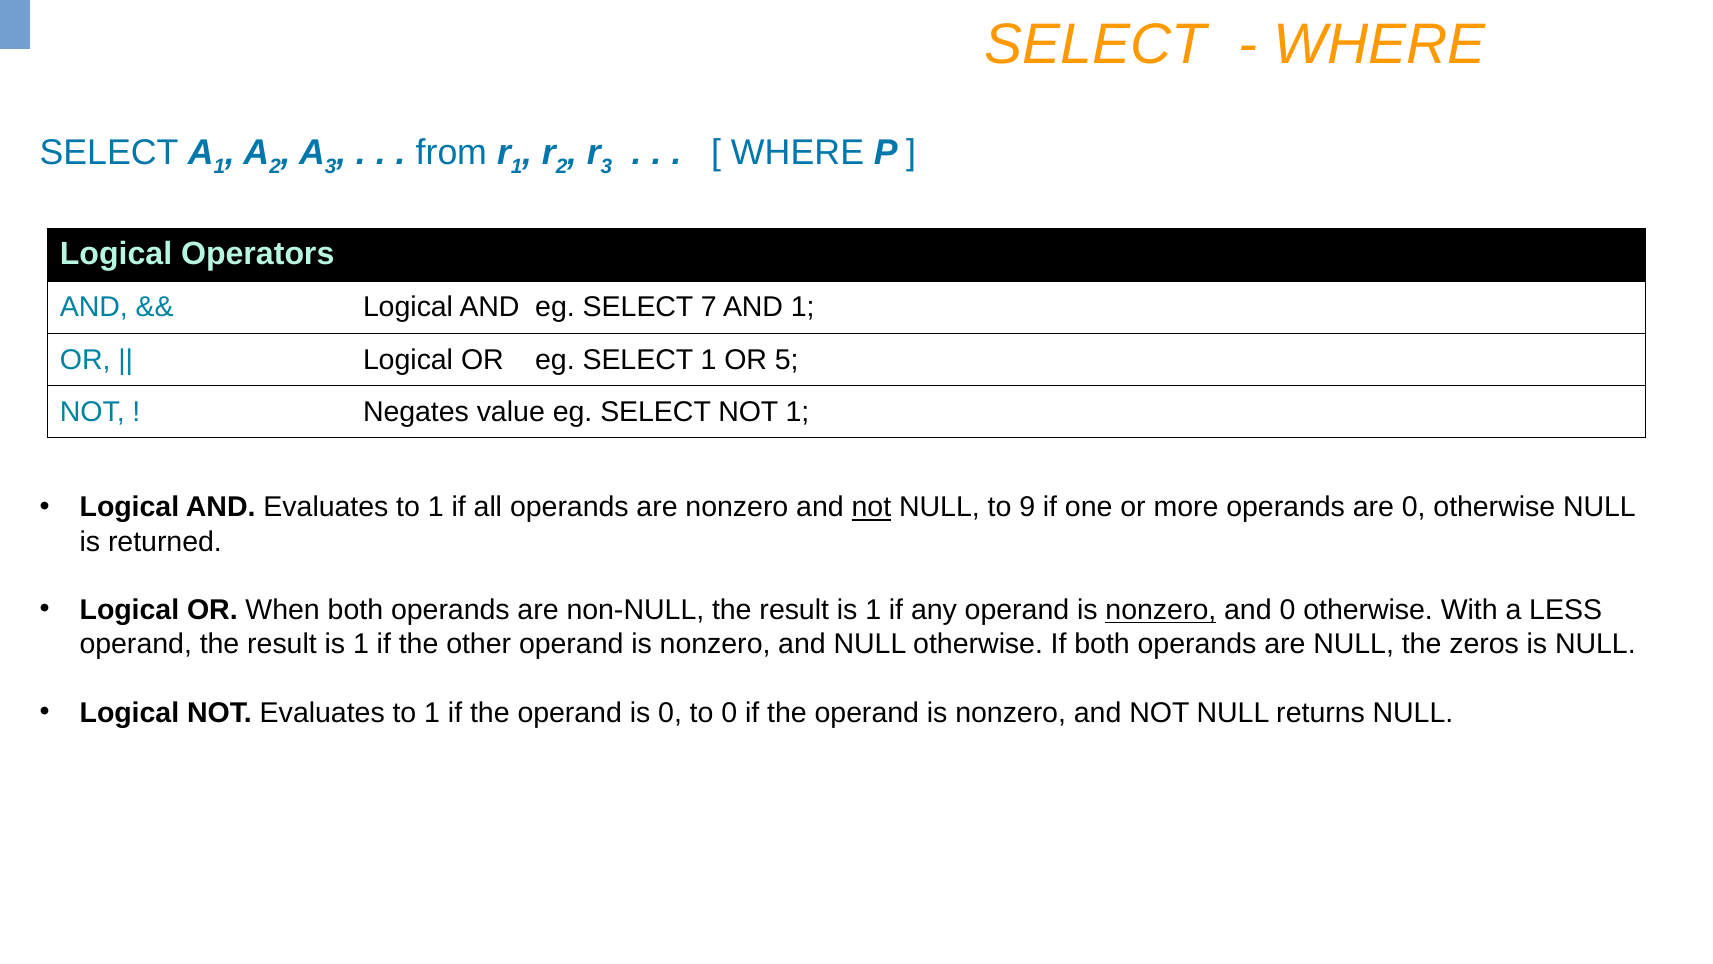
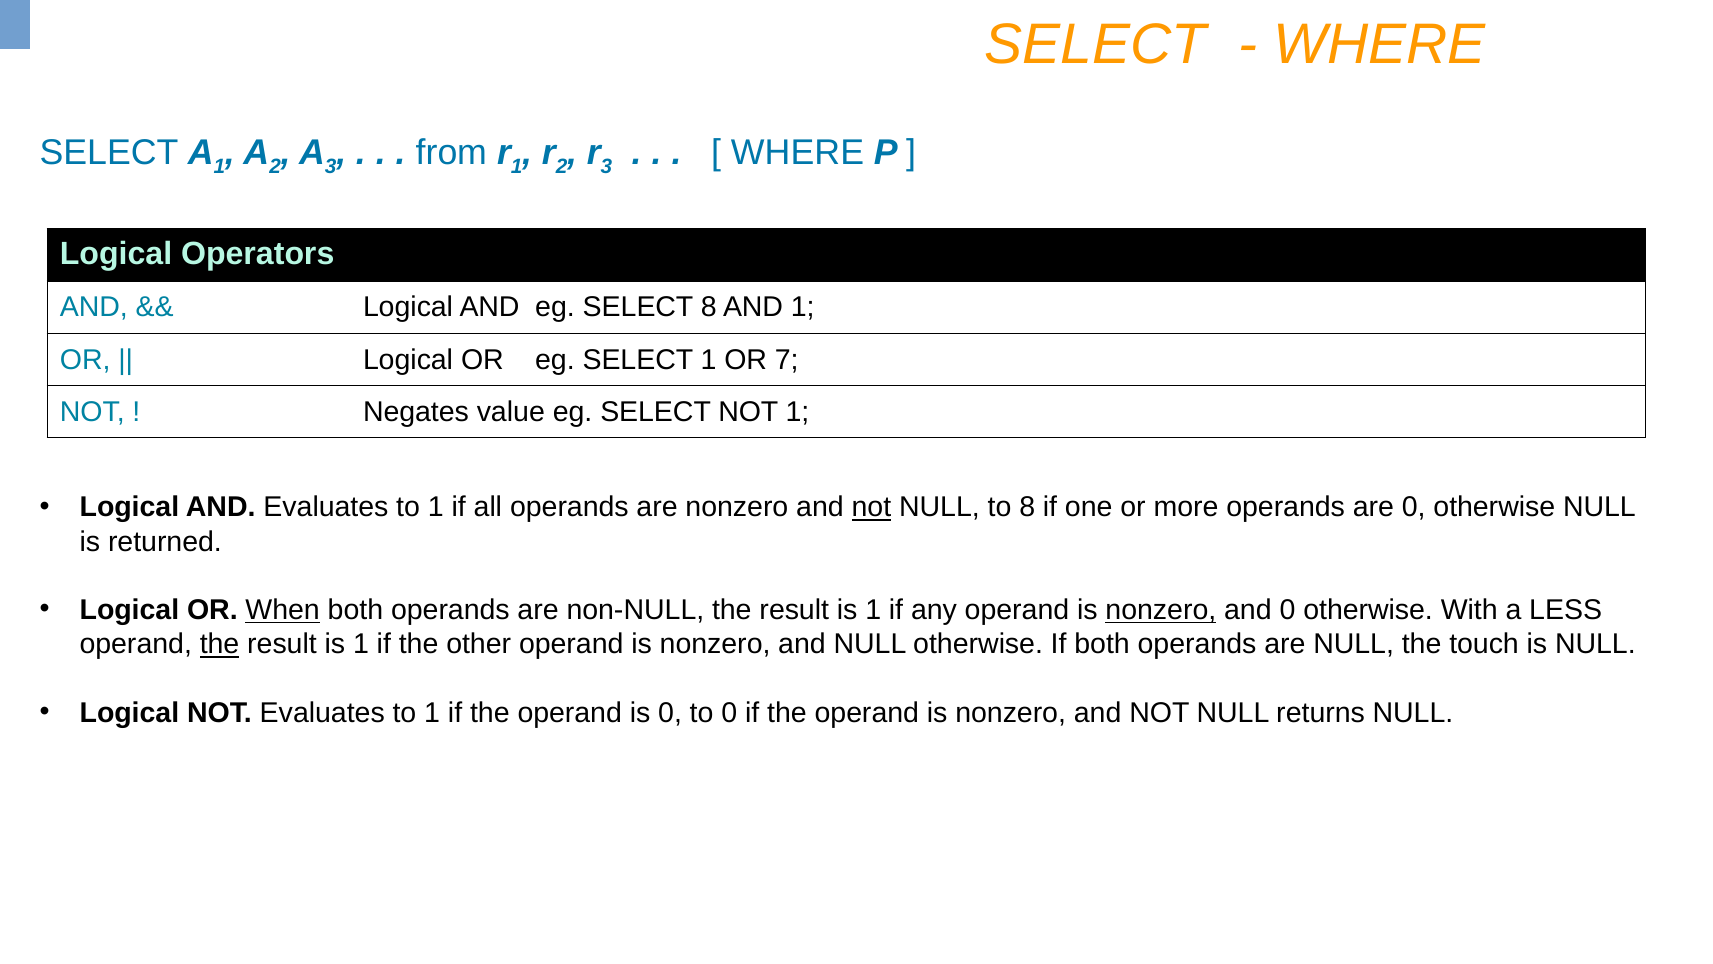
SELECT 7: 7 -> 8 (709, 307)
5: 5 -> 7 (787, 359)
to 9: 9 -> 8 (1027, 507)
When underline: none -> present (283, 610)
the underline: none -> present (220, 644)
zeros: zeros -> touch (1484, 644)
